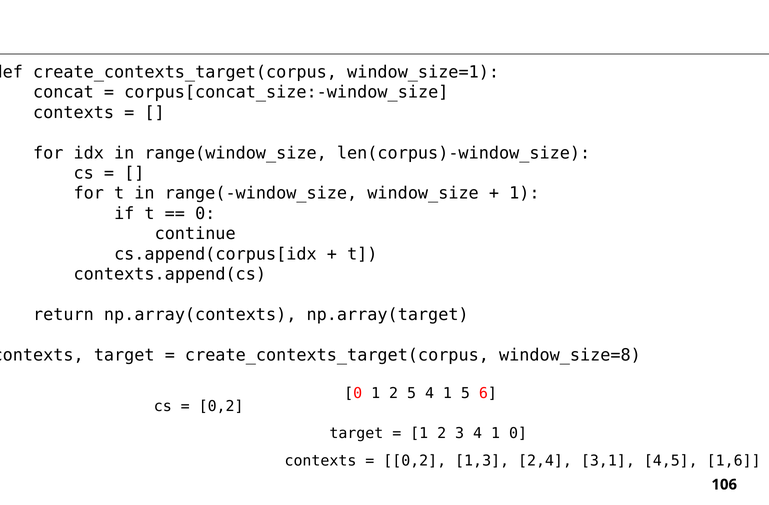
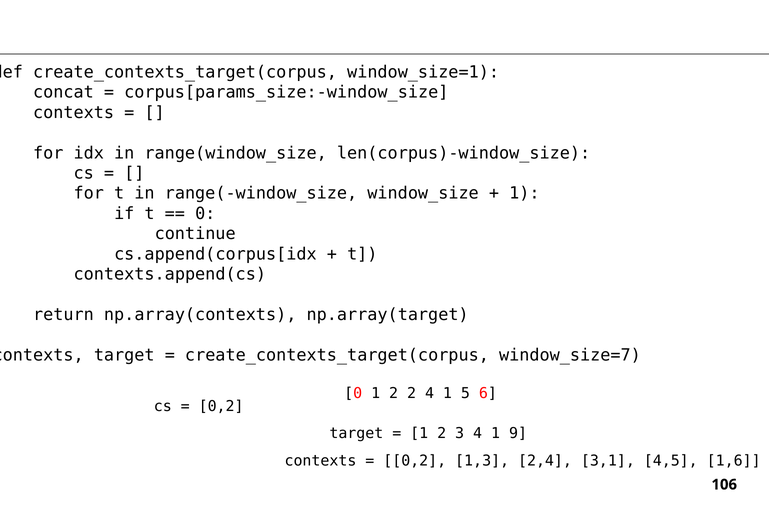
corpus[concat_size:-window_size: corpus[concat_size:-window_size -> corpus[params_size:-window_size (286, 92)
window_size=8: window_size=8 -> window_size=7 (570, 355)
2 5: 5 -> 2 (412, 394)
1 0: 0 -> 9 (518, 434)
